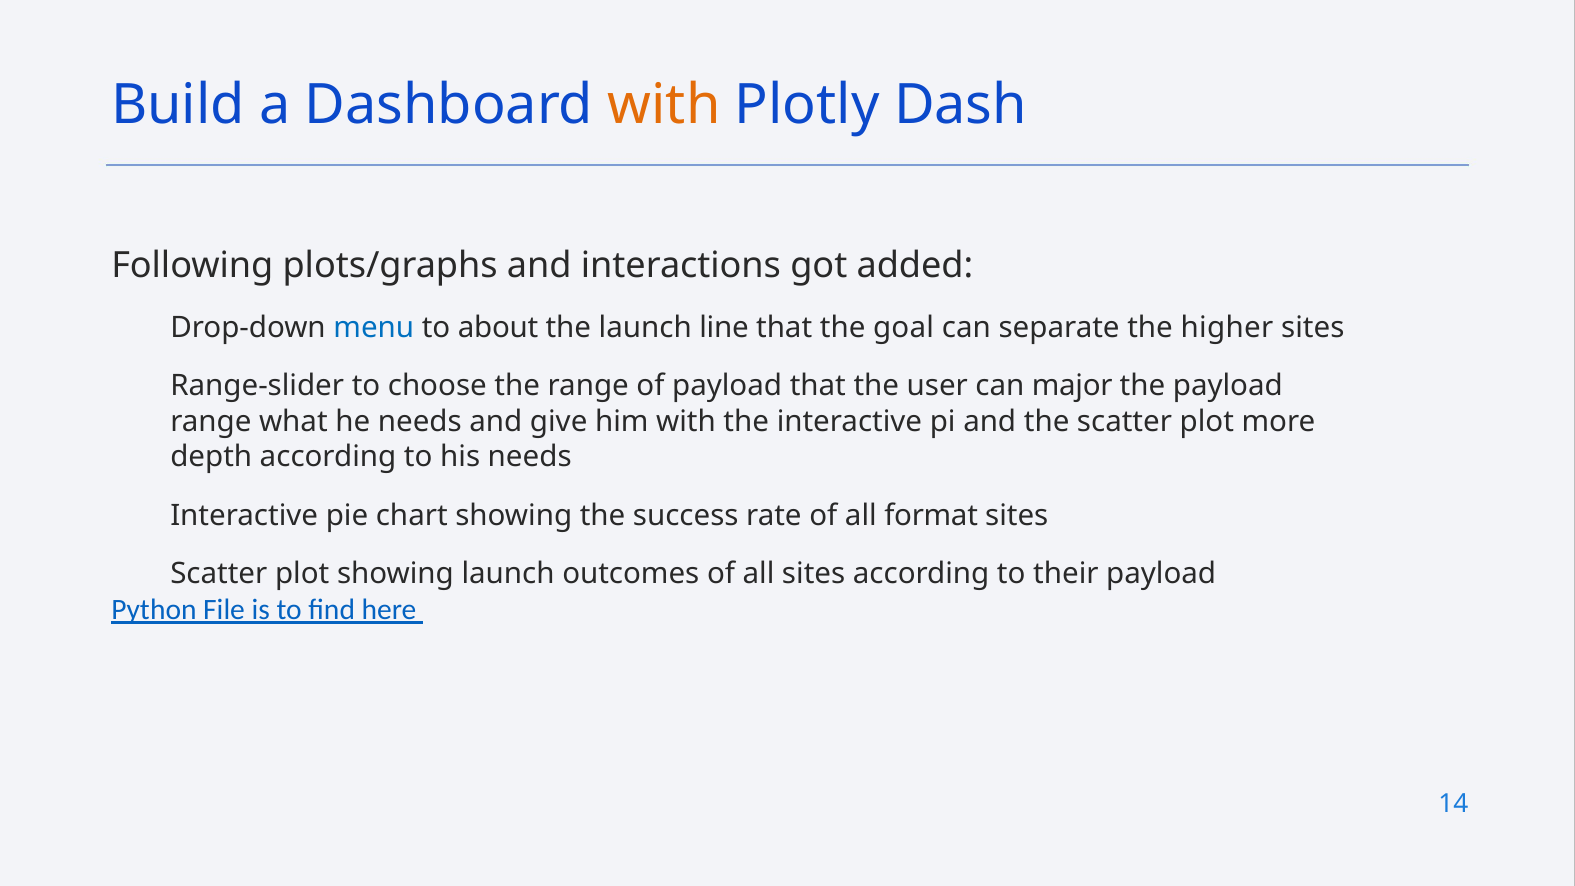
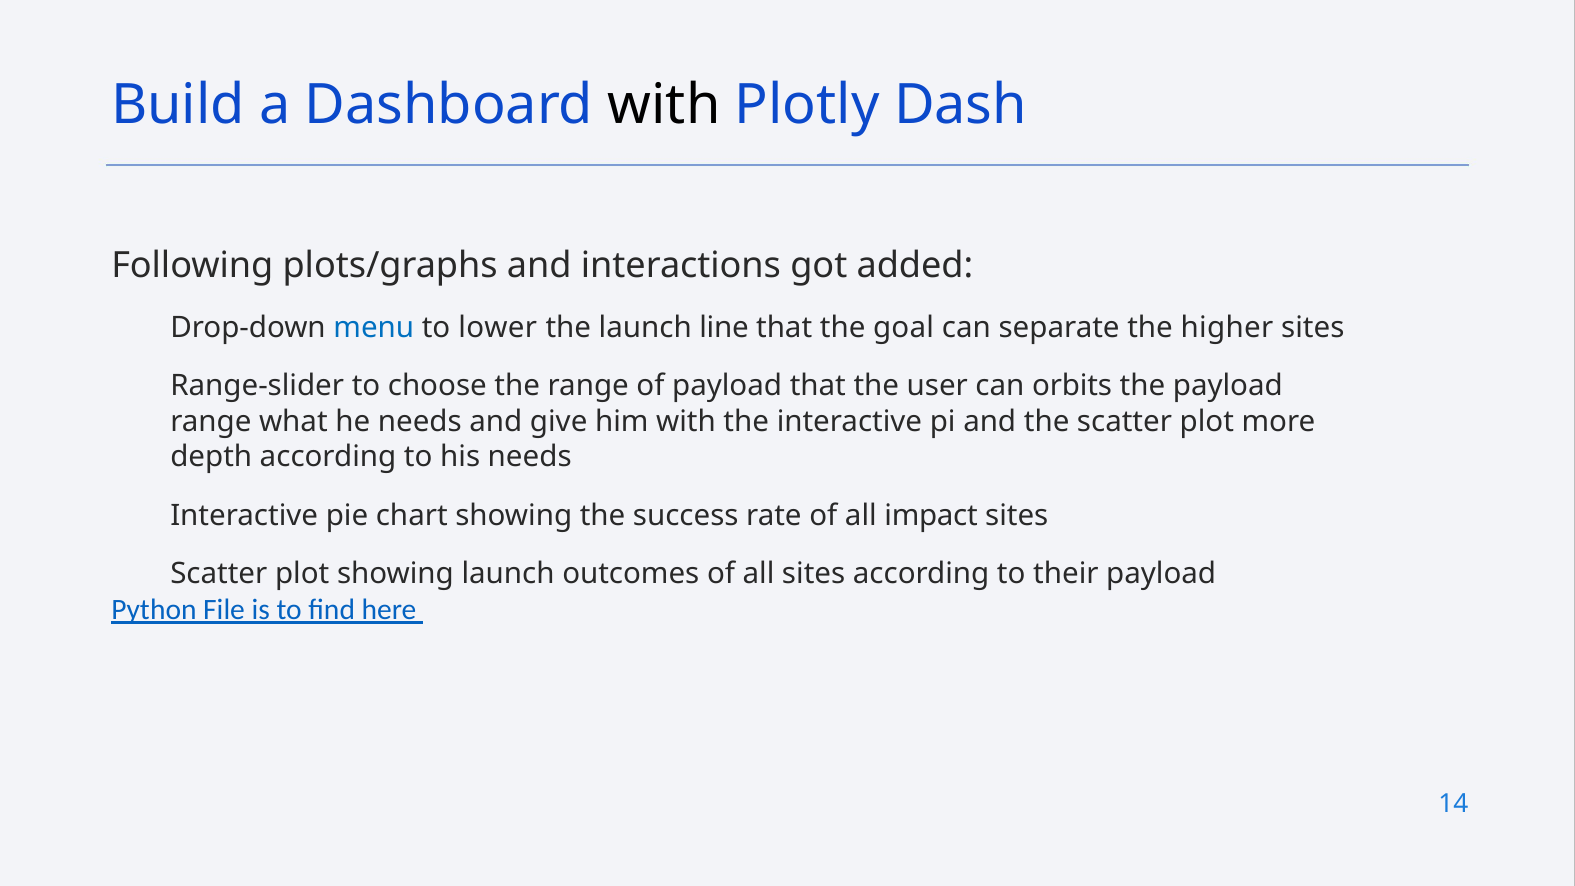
with colour: orange -> black (664, 105)
about: about -> lower (498, 328)
major: major -> orbits (1072, 386)
format: format -> impact (931, 515)
